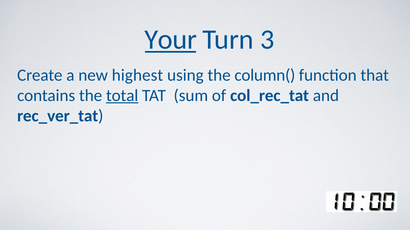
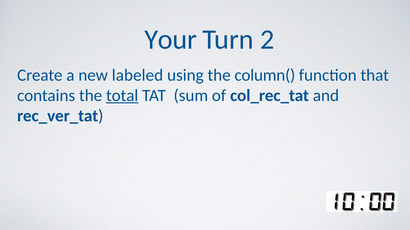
Your underline: present -> none (171, 40)
3: 3 -> 2 (267, 40)
highest: highest -> labeled (137, 75)
